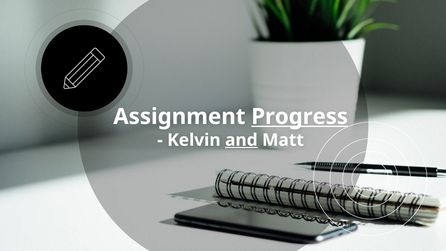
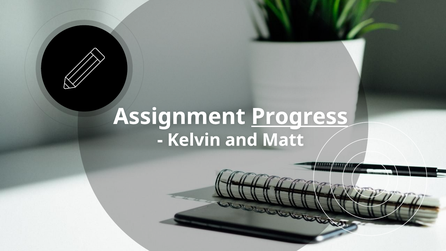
and underline: present -> none (241, 140)
